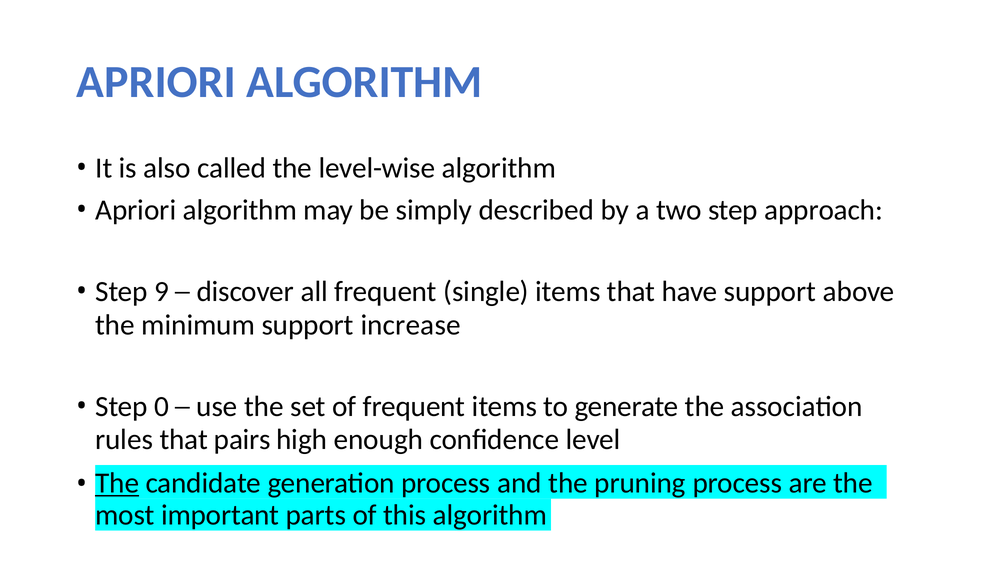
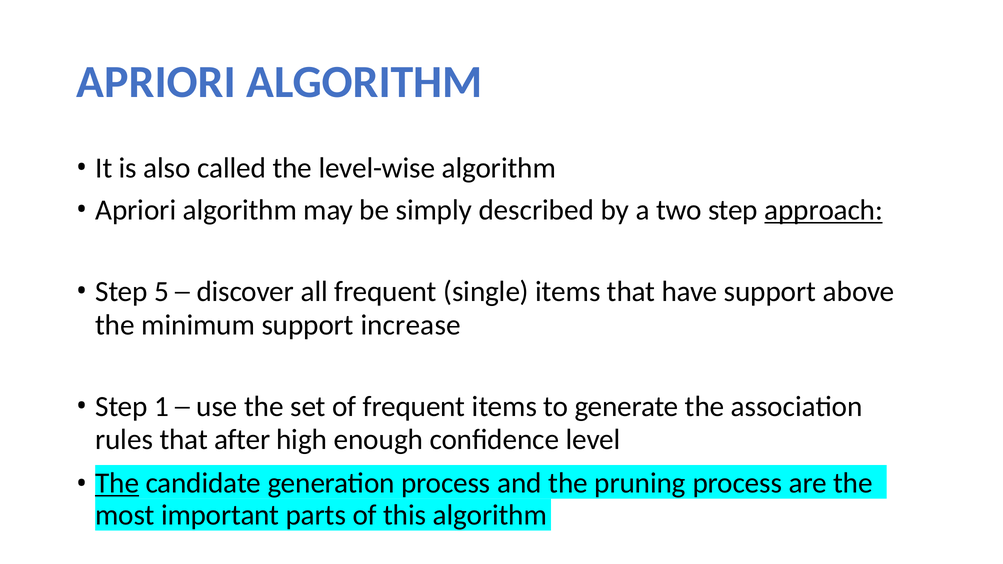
approach underline: none -> present (824, 210)
9: 9 -> 5 (161, 292)
0: 0 -> 1 (161, 407)
pairs: pairs -> after (242, 440)
